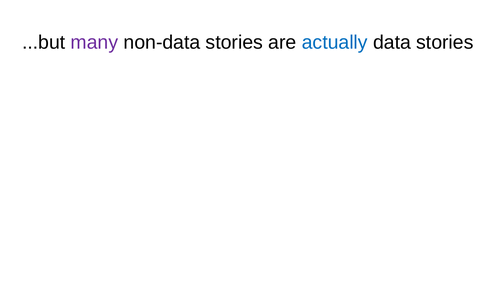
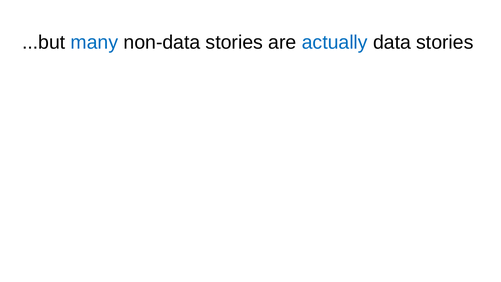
many colour: purple -> blue (94, 42)
